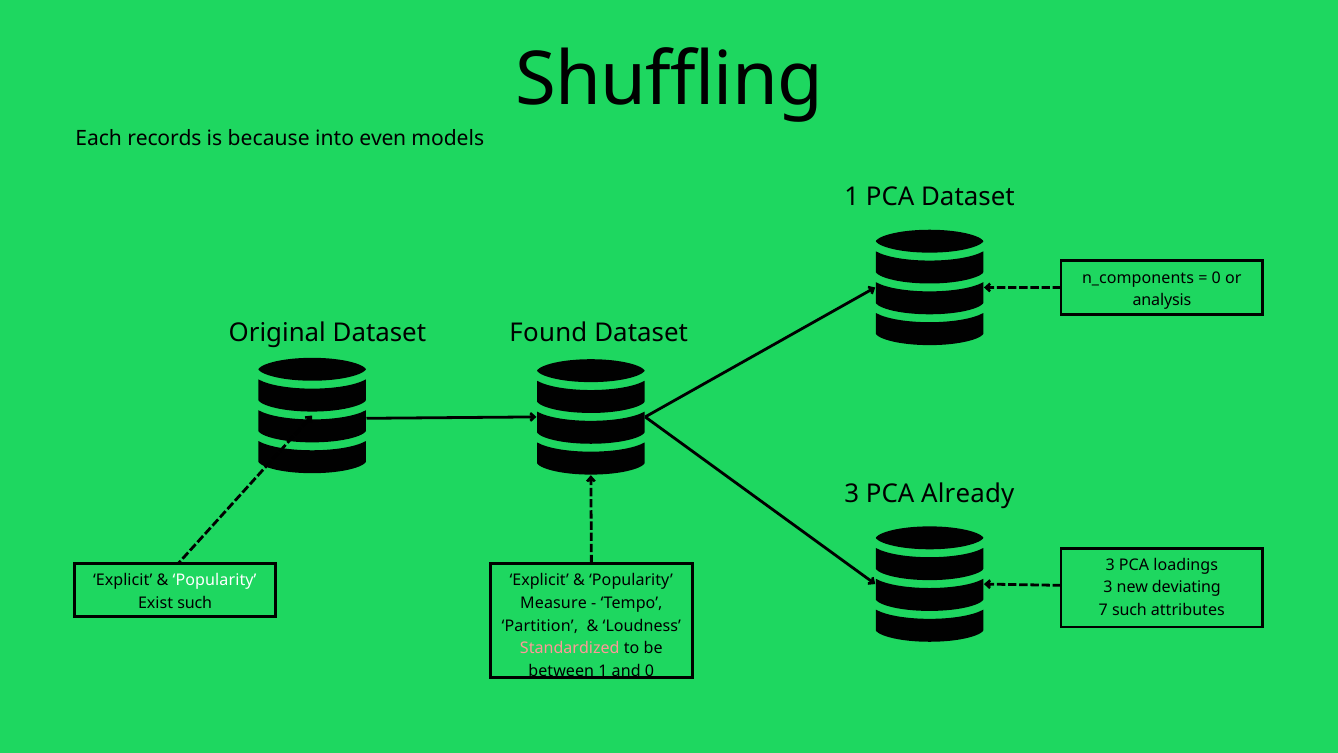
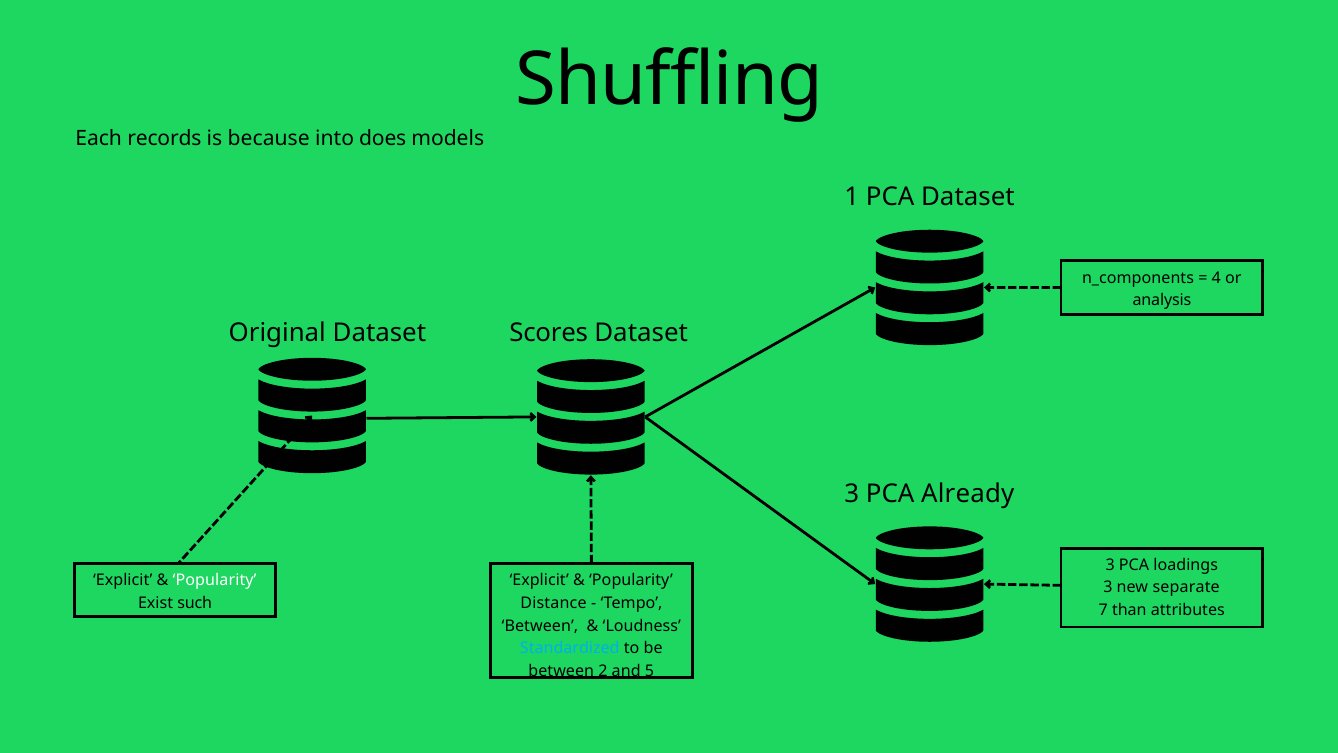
even: even -> does (383, 138)
0: 0 -> 4 (1216, 278)
Found: Found -> Scores (549, 333)
deviating: deviating -> separate (1186, 587)
Measure: Measure -> Distance (553, 603)
7 such: such -> than (1129, 610)
Partition: Partition -> Between (540, 625)
Standardized colour: pink -> light blue (570, 648)
between 1: 1 -> 2 (603, 670)
and 0: 0 -> 5 (649, 670)
